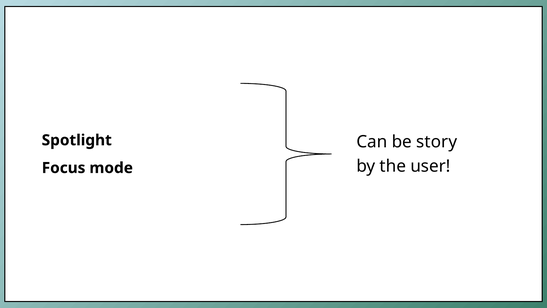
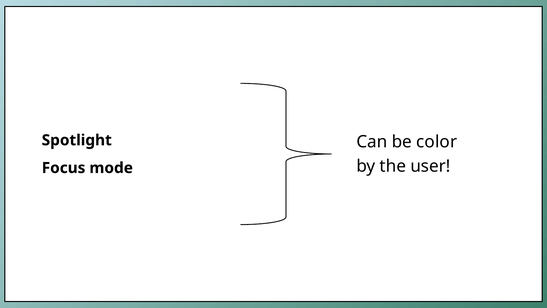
story: story -> color (437, 142)
